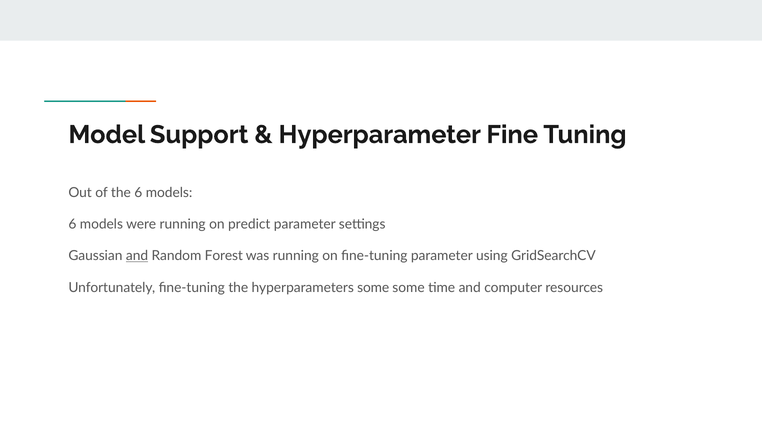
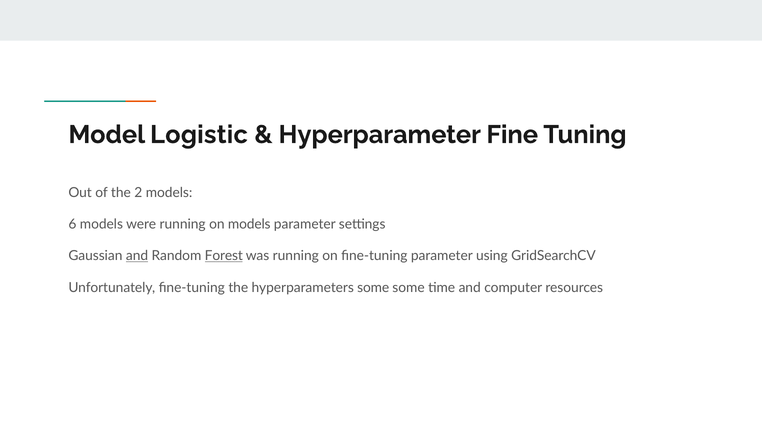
Support: Support -> Logistic (199, 135)
the 6: 6 -> 2 (138, 192)
on predict: predict -> models (249, 224)
Forest underline: none -> present (224, 256)
